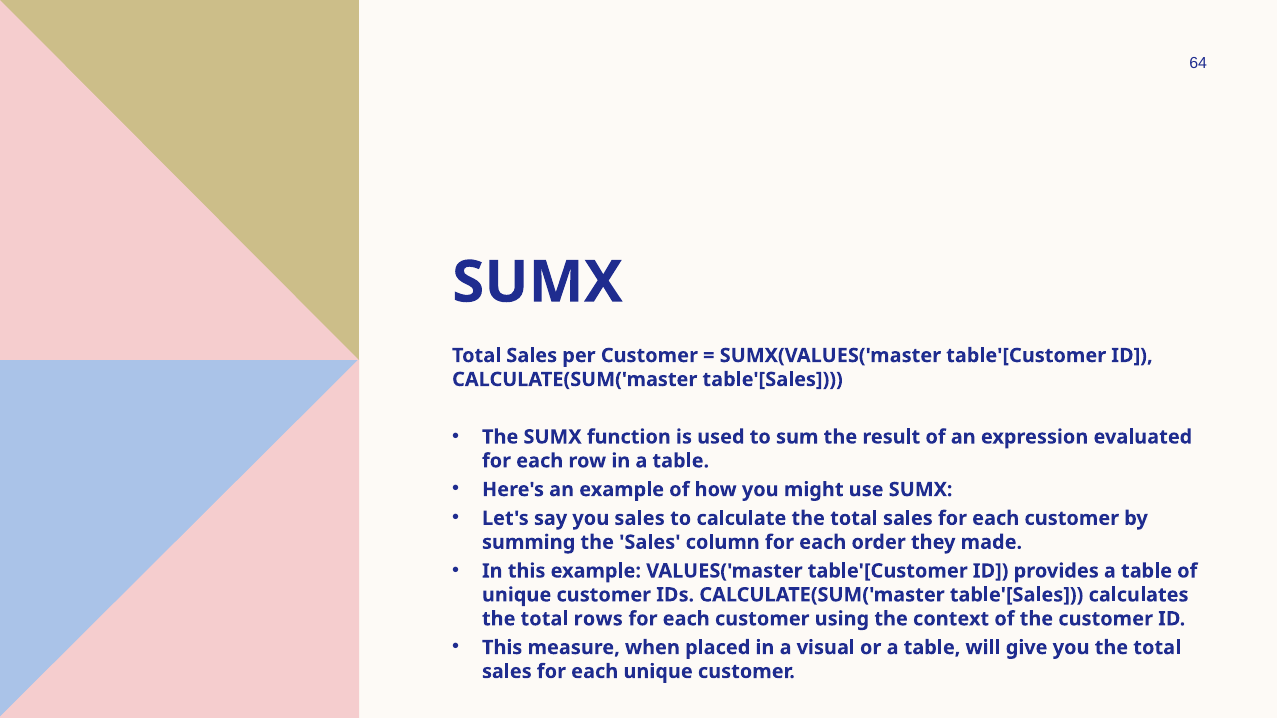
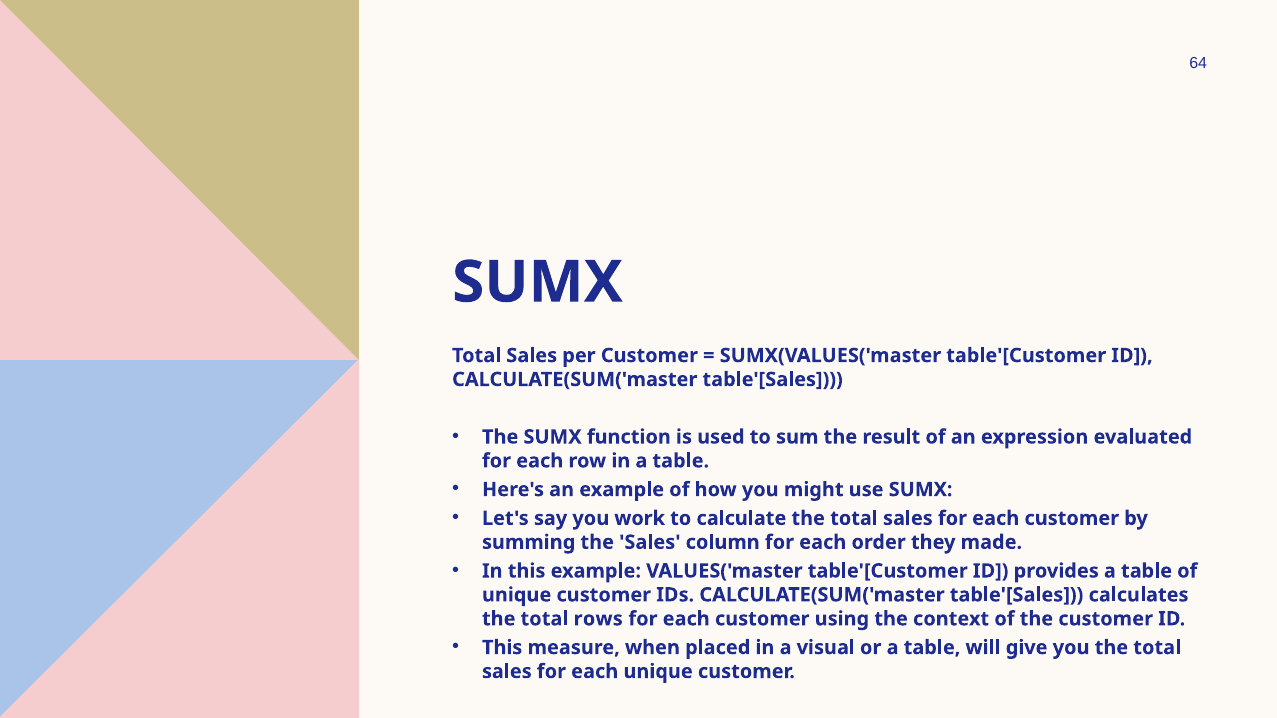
you sales: sales -> work (640, 519)
